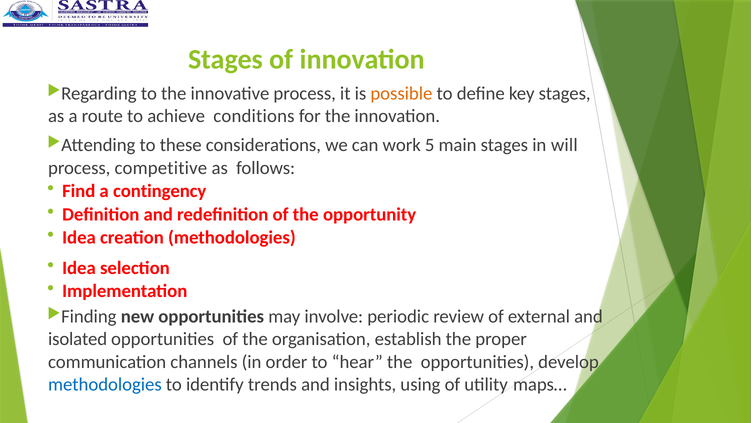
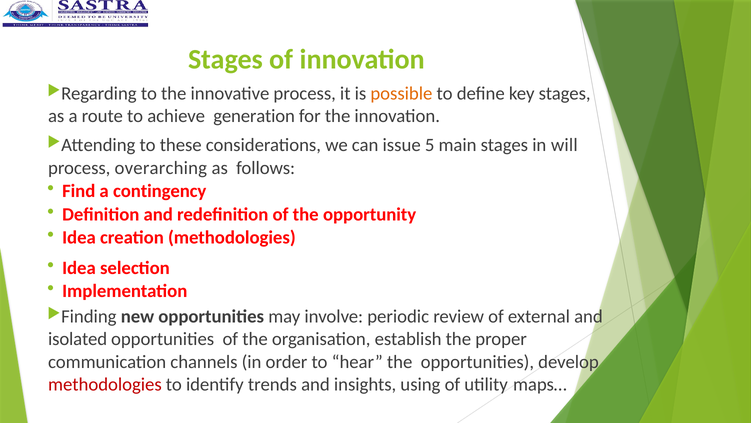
conditions: conditions -> generation (254, 116)
work: work -> issue (402, 145)
competitive: competitive -> overarching (161, 168)
methodologies colour: blue -> red (105, 384)
